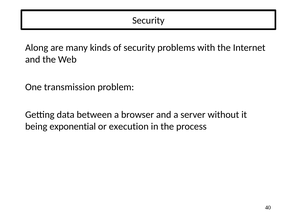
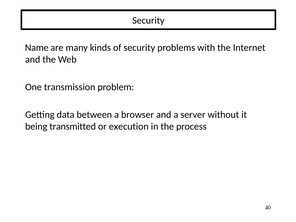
Along: Along -> Name (37, 48)
exponential: exponential -> transmitted (73, 126)
